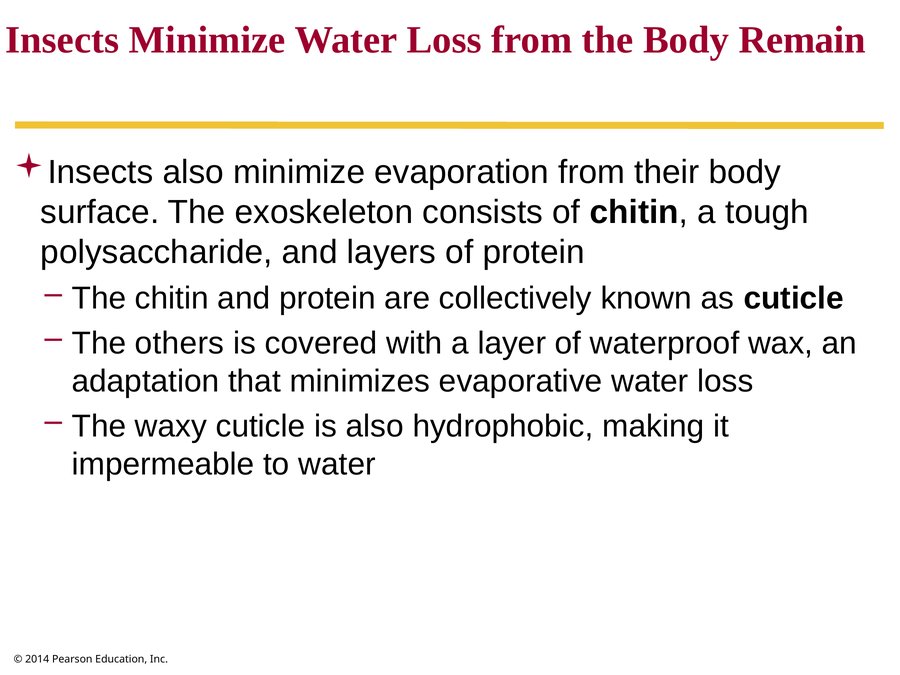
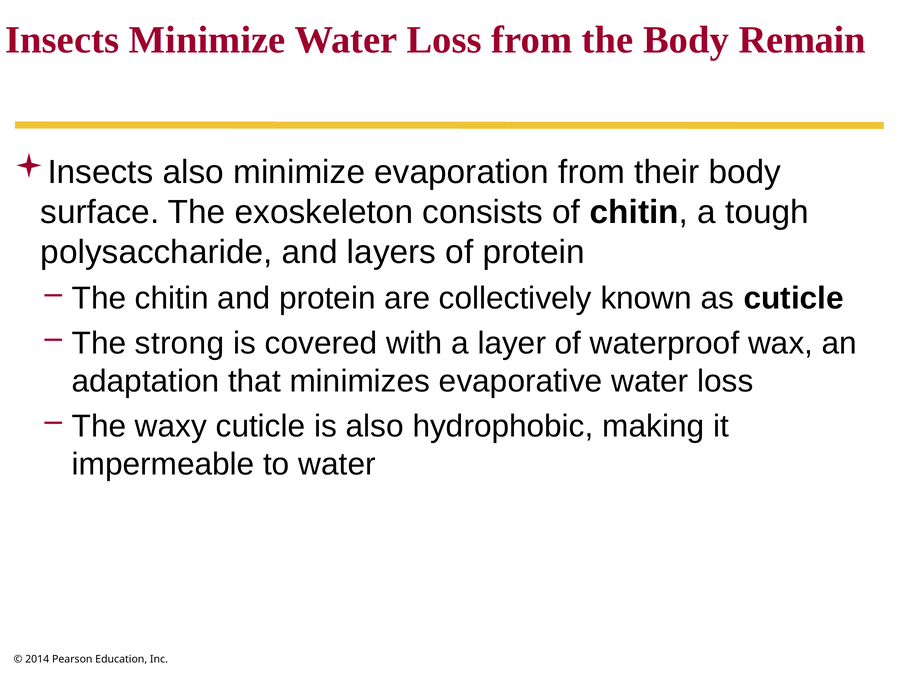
others: others -> strong (180, 343)
